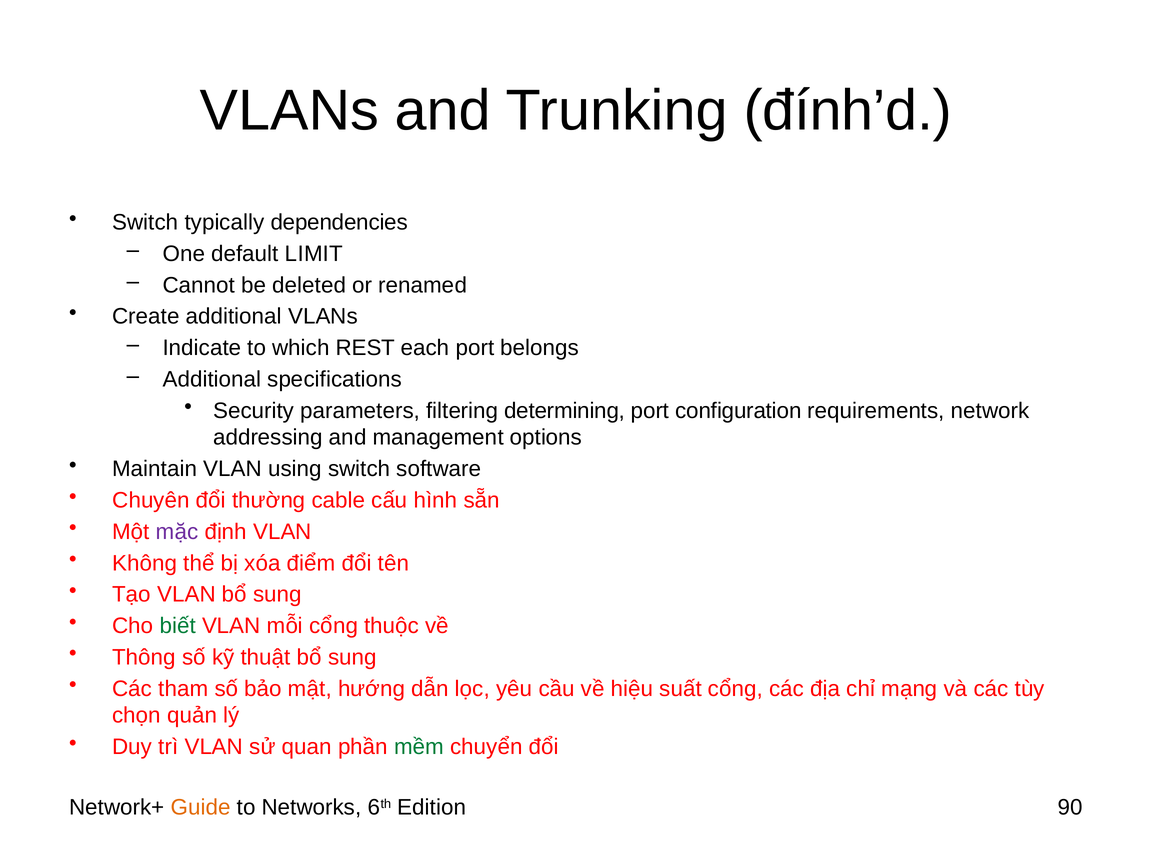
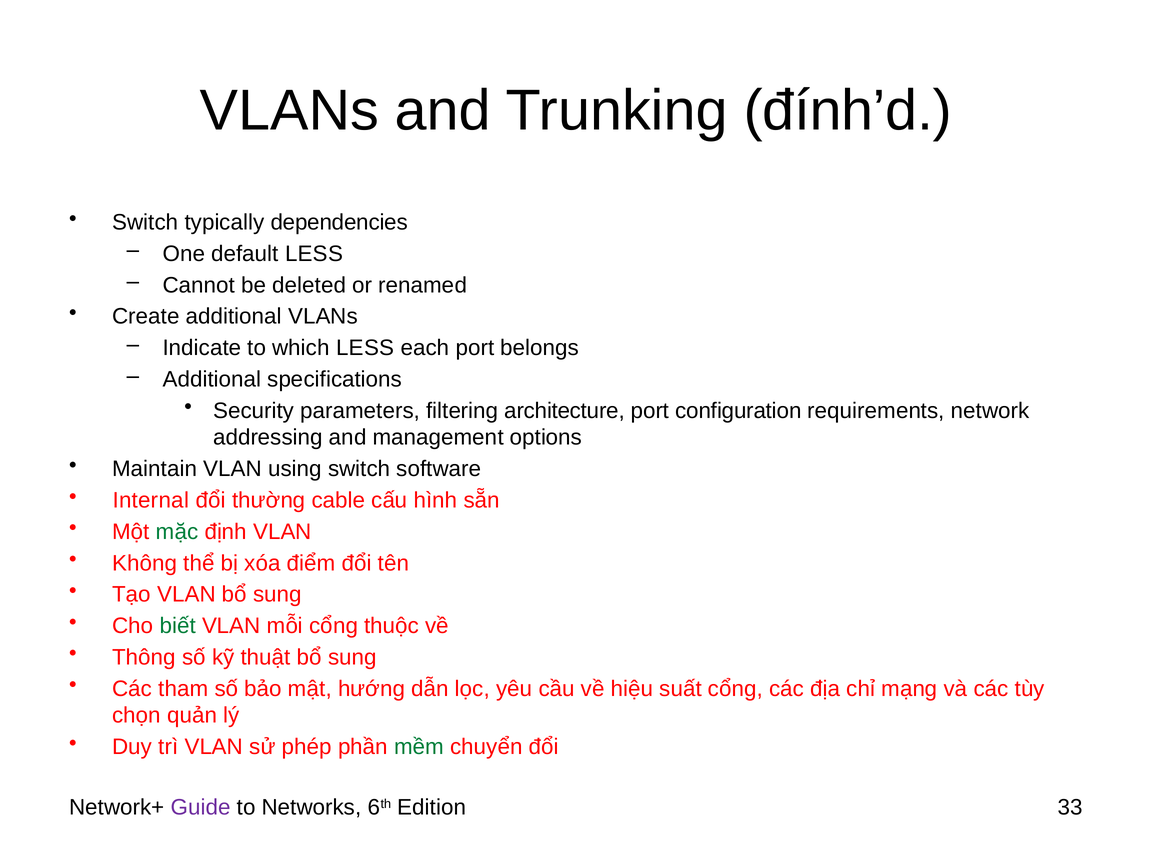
default LIMIT: LIMIT -> LESS (314, 254)
which REST: REST -> LESS (365, 348)
determining: determining -> architecture (565, 411)
Chuyên: Chuyên -> Internal (151, 500)
mặc colour: purple -> green (177, 532)
quan: quan -> phép (307, 747)
Guide colour: orange -> purple (201, 808)
90: 90 -> 33 (1070, 808)
